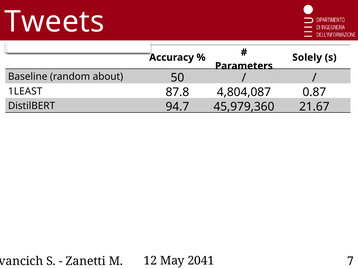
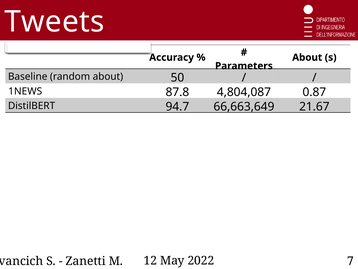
Solely: Solely -> About (307, 57)
1LEAST: 1LEAST -> 1NEWS (25, 91)
45,979,360: 45,979,360 -> 66,663,649 (244, 107)
2041: 2041 -> 2022 (201, 260)
